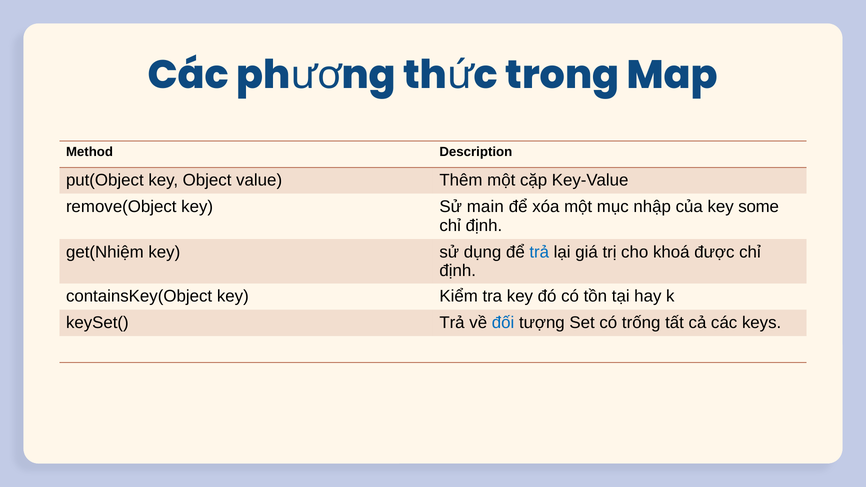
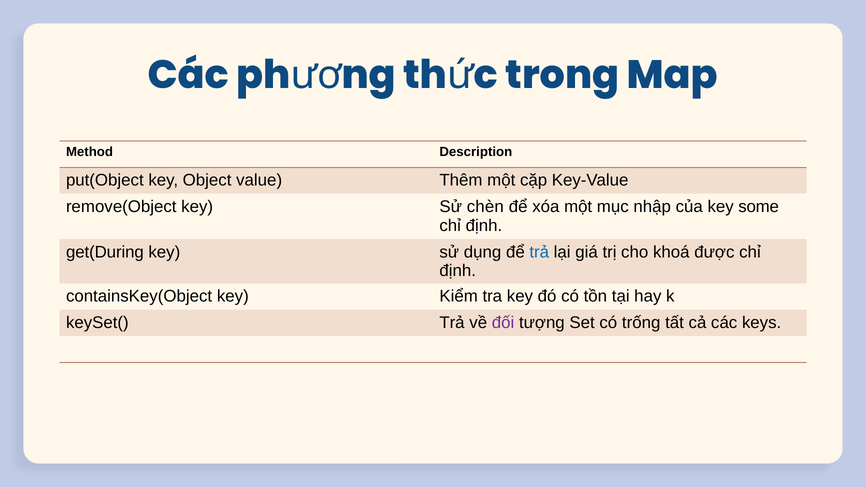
main: main -> chèn (485, 207)
get(Nhiệm: get(Nhiệm -> get(During (105, 252)
đối colour: blue -> purple (503, 323)
